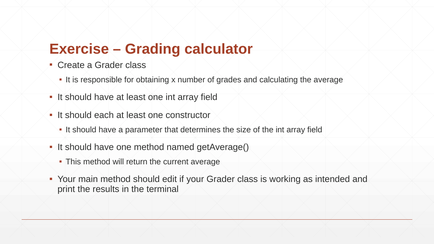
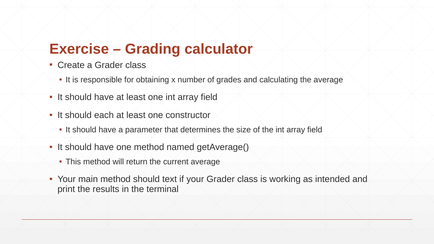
edit: edit -> text (170, 179)
